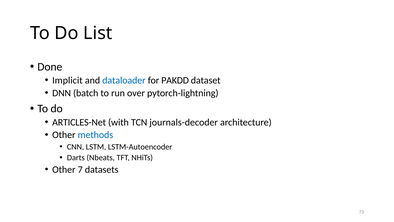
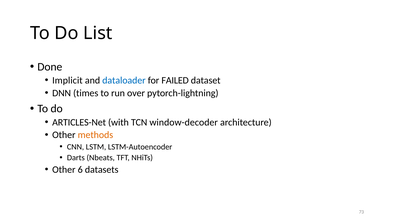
PAKDD: PAKDD -> FAILED (175, 80)
batch: batch -> times (86, 93)
journals-decoder: journals-decoder -> window-decoder (184, 122)
methods colour: blue -> orange (95, 135)
7: 7 -> 6 (80, 169)
